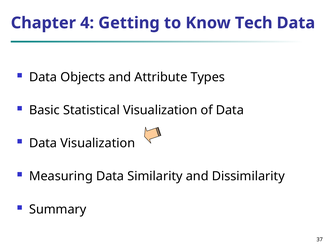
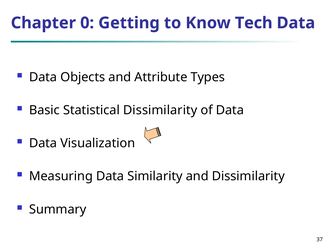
4: 4 -> 0 (87, 23)
Statistical Visualization: Visualization -> Dissimilarity (160, 110)
